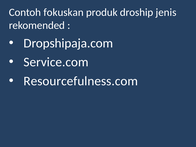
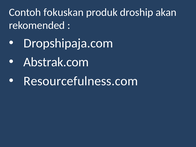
jenis: jenis -> akan (166, 12)
Service.com: Service.com -> Abstrak.com (56, 62)
